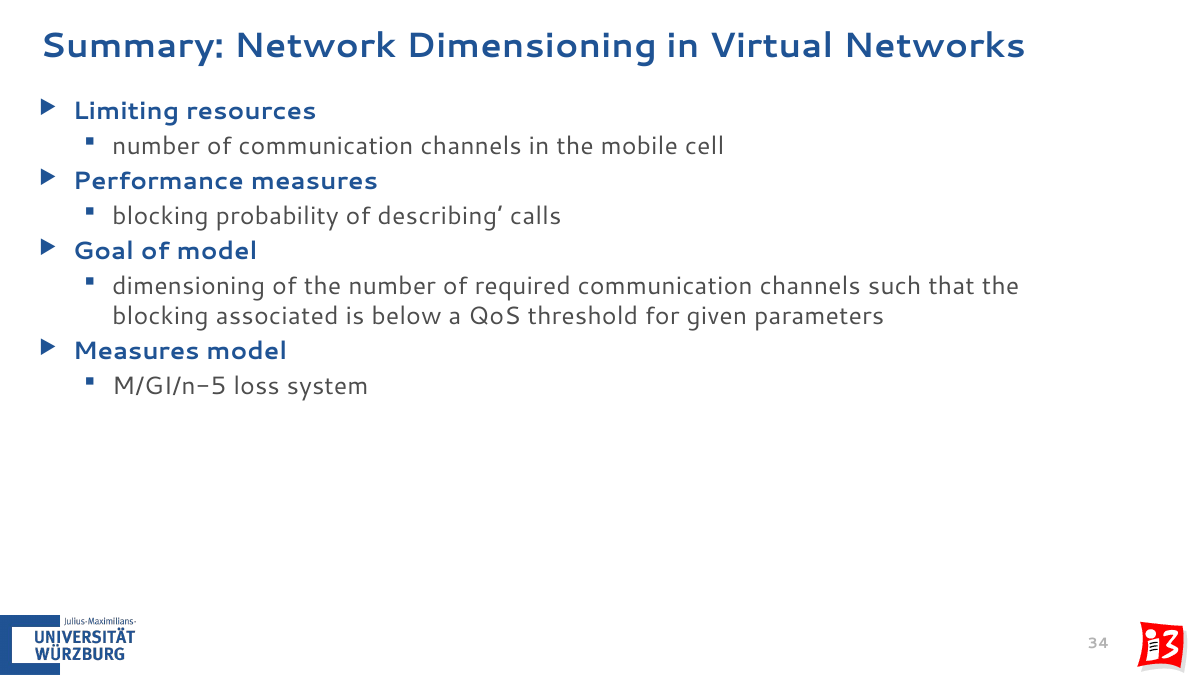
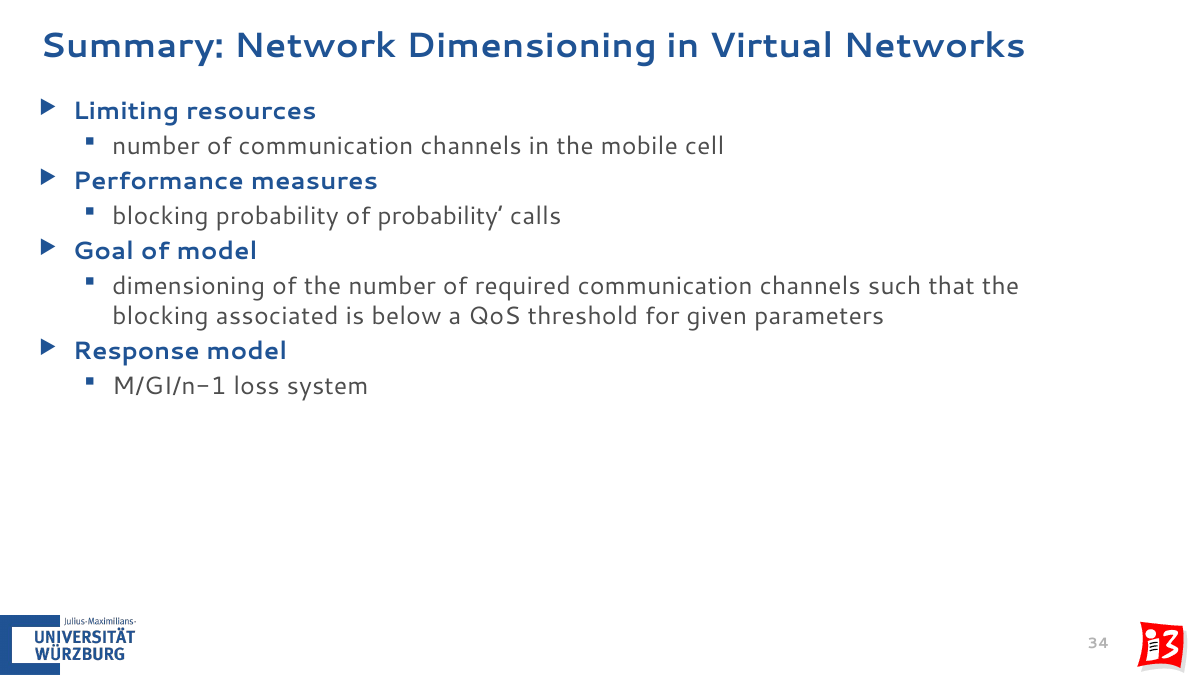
of describing: describing -> probability (440, 216)
Measures: Measures -> Response (136, 352)
M/GI/n-5: M/GI/n-5 -> M/GI/n-1 (169, 387)
